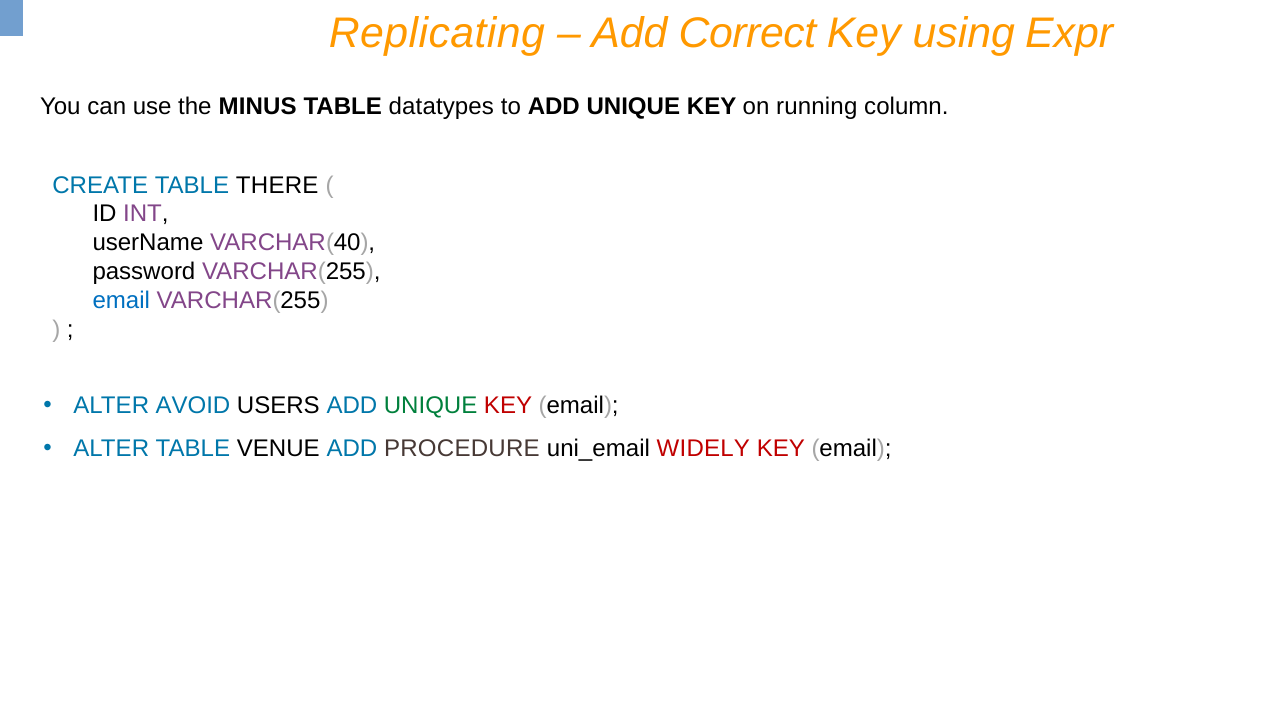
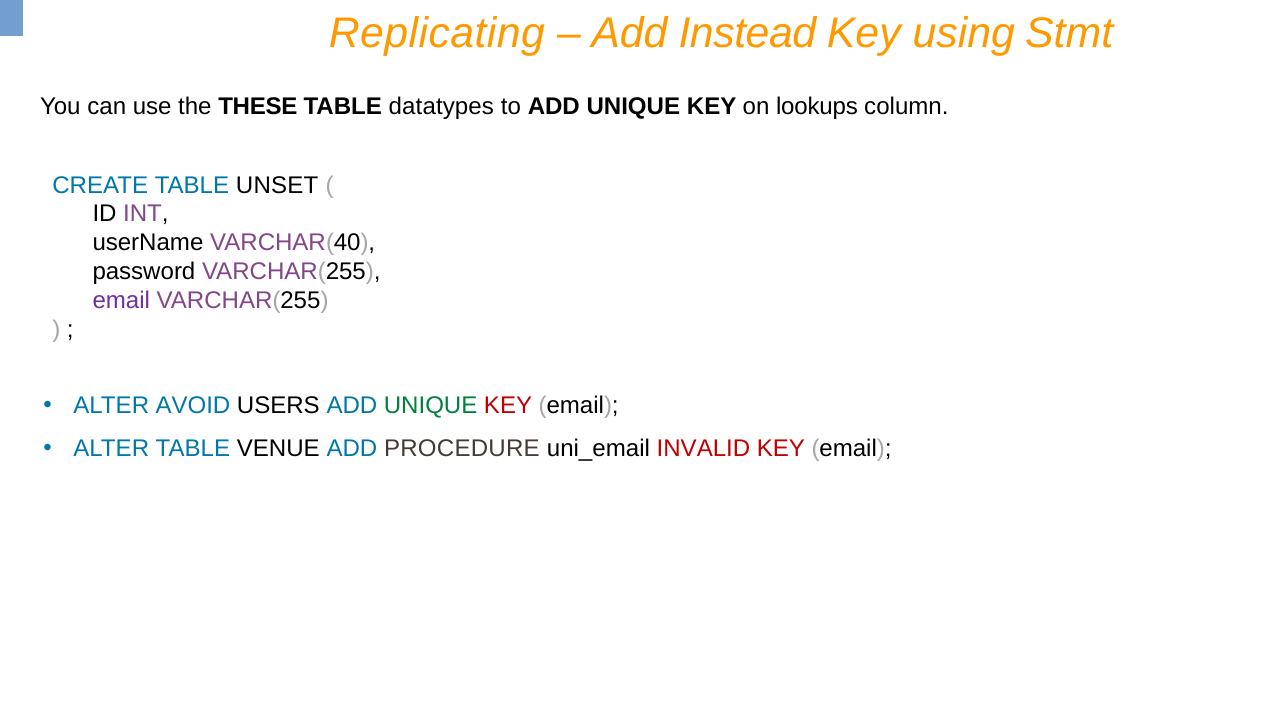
Correct: Correct -> Instead (747, 33)
Expr: Expr -> Stmt (1069, 33)
MINUS: MINUS -> THESE (258, 107)
running: running -> lookups (817, 107)
THERE: THERE -> UNSET (277, 185)
email colour: blue -> purple (121, 301)
WIDELY: WIDELY -> INVALID (703, 449)
